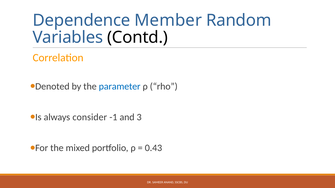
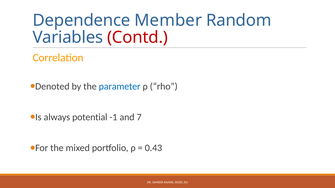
Contd colour: black -> red (137, 38)
consider: consider -> potential (90, 117)
3: 3 -> 7 (139, 117)
